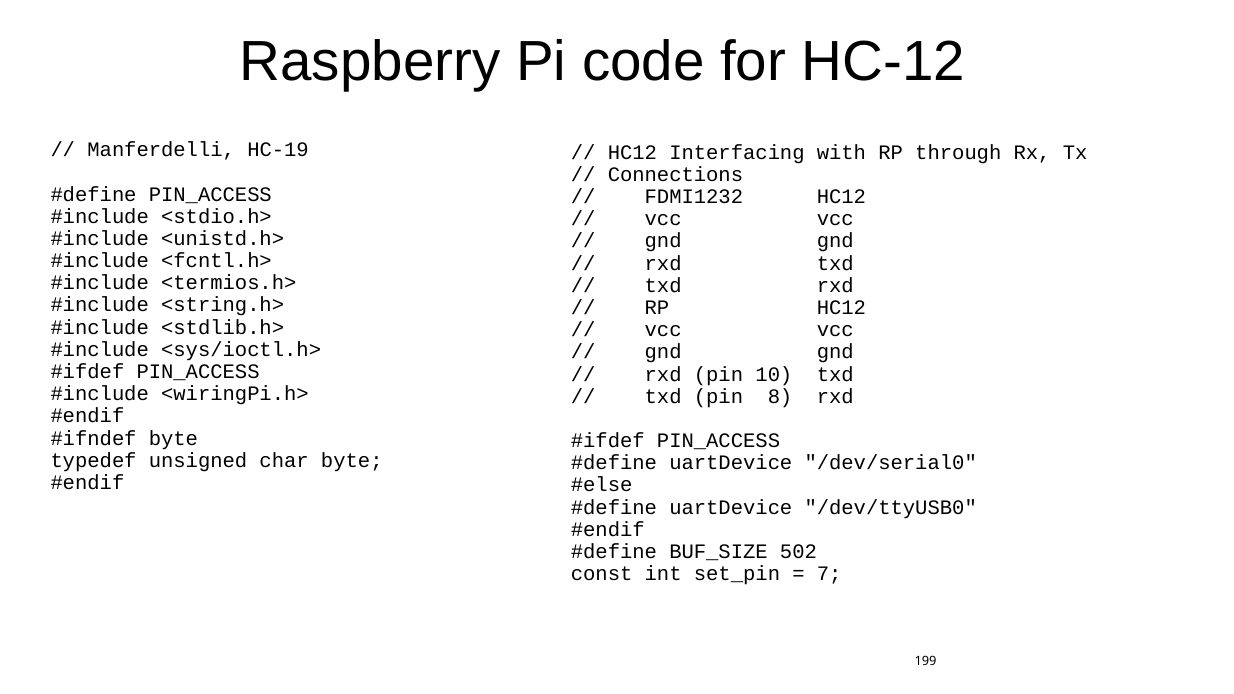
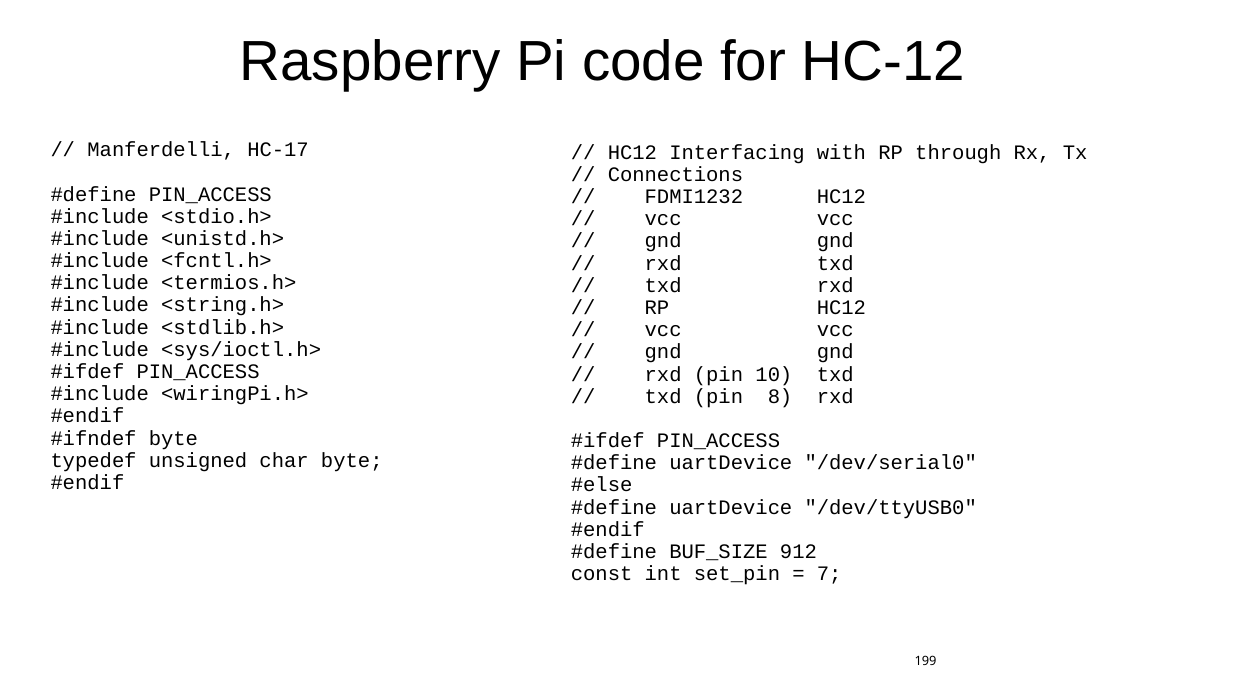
HC-19: HC-19 -> HC-17 (278, 150)
502: 502 -> 912 (798, 552)
